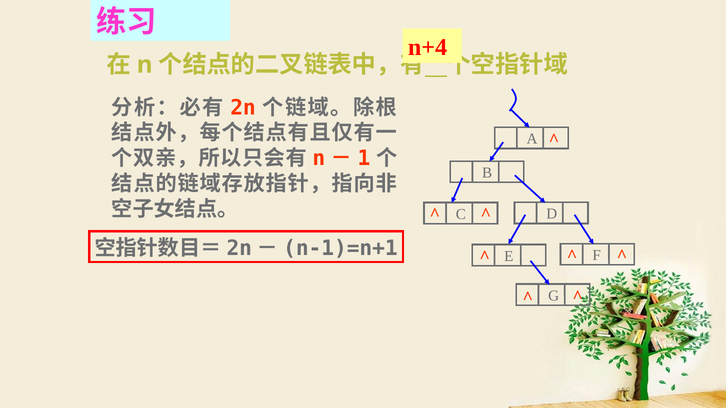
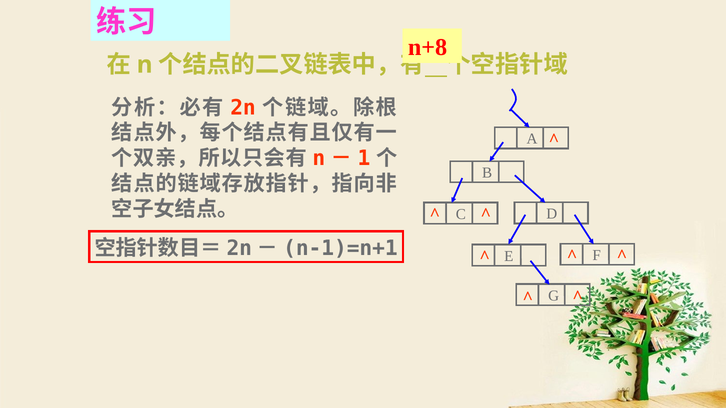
n+4: n+4 -> n+8 (428, 47)
